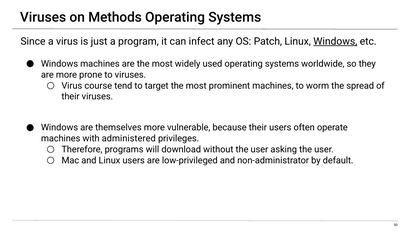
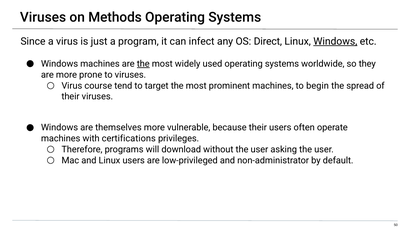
Patch: Patch -> Direct (268, 41)
the underline: none -> present (143, 64)
worm: worm -> begin (318, 86)
administered: administered -> certifications (129, 138)
